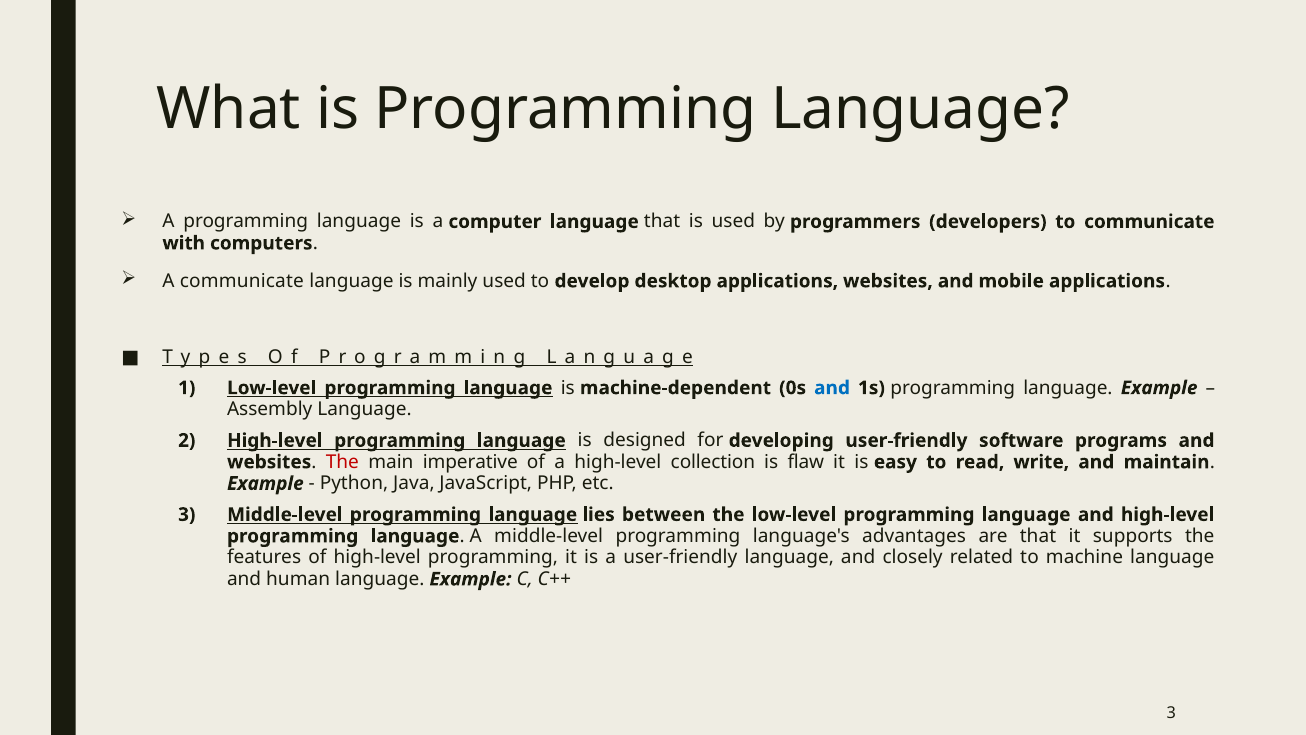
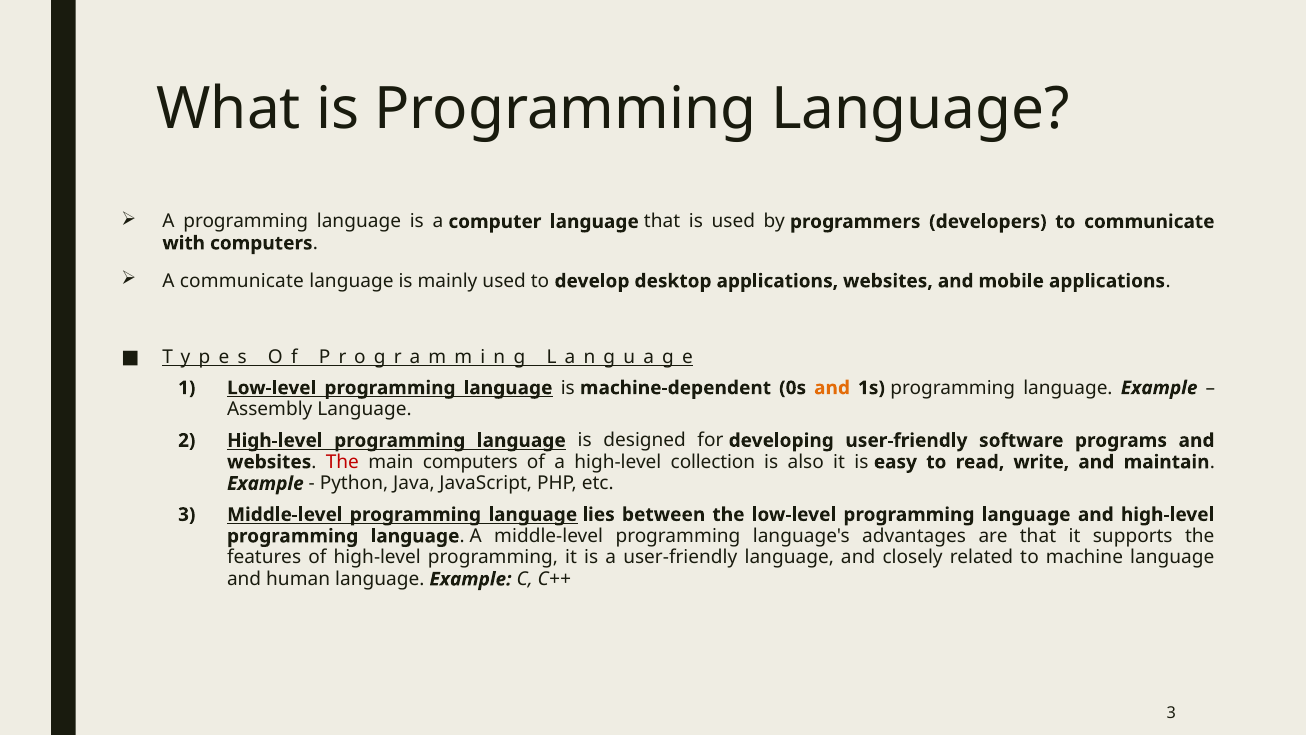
and colour: blue -> orange (832, 388)
main imperative: imperative -> computers (470, 462)
flaw: flaw -> also (806, 462)
